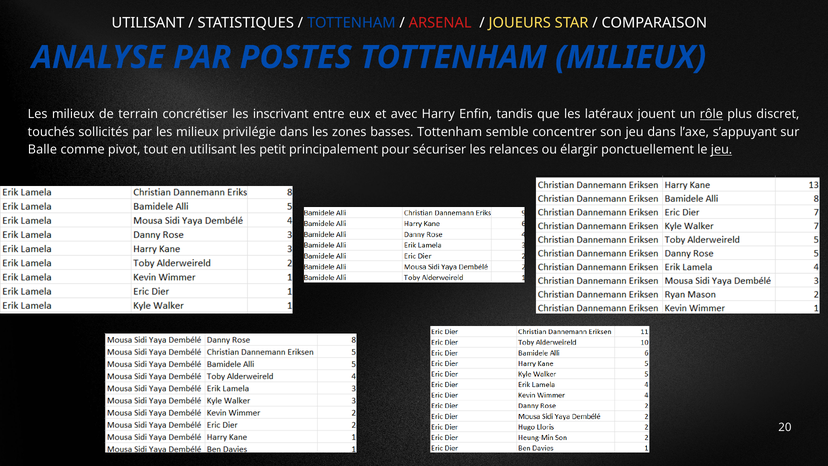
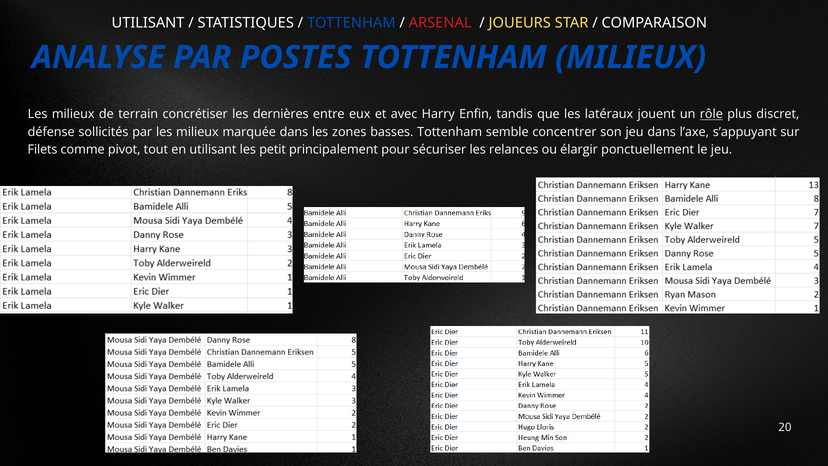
inscrivant: inscrivant -> dernières (281, 114)
touchés: touchés -> défense (51, 132)
privilégie: privilégie -> marquée (249, 132)
Balle: Balle -> Filets (43, 150)
jeu underline: present -> none (722, 150)
